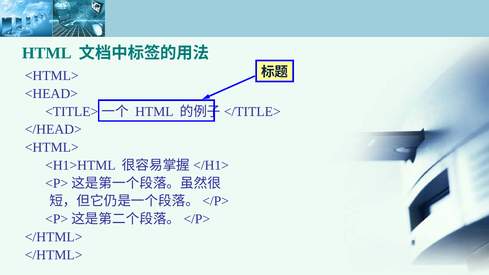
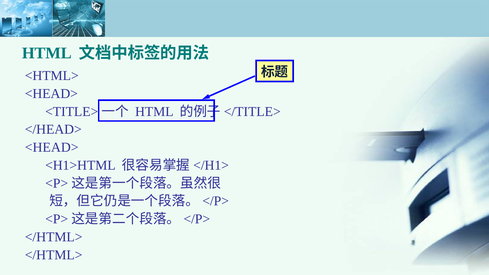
<HTML>: <HTML> -> <HEAD> (52, 147)
